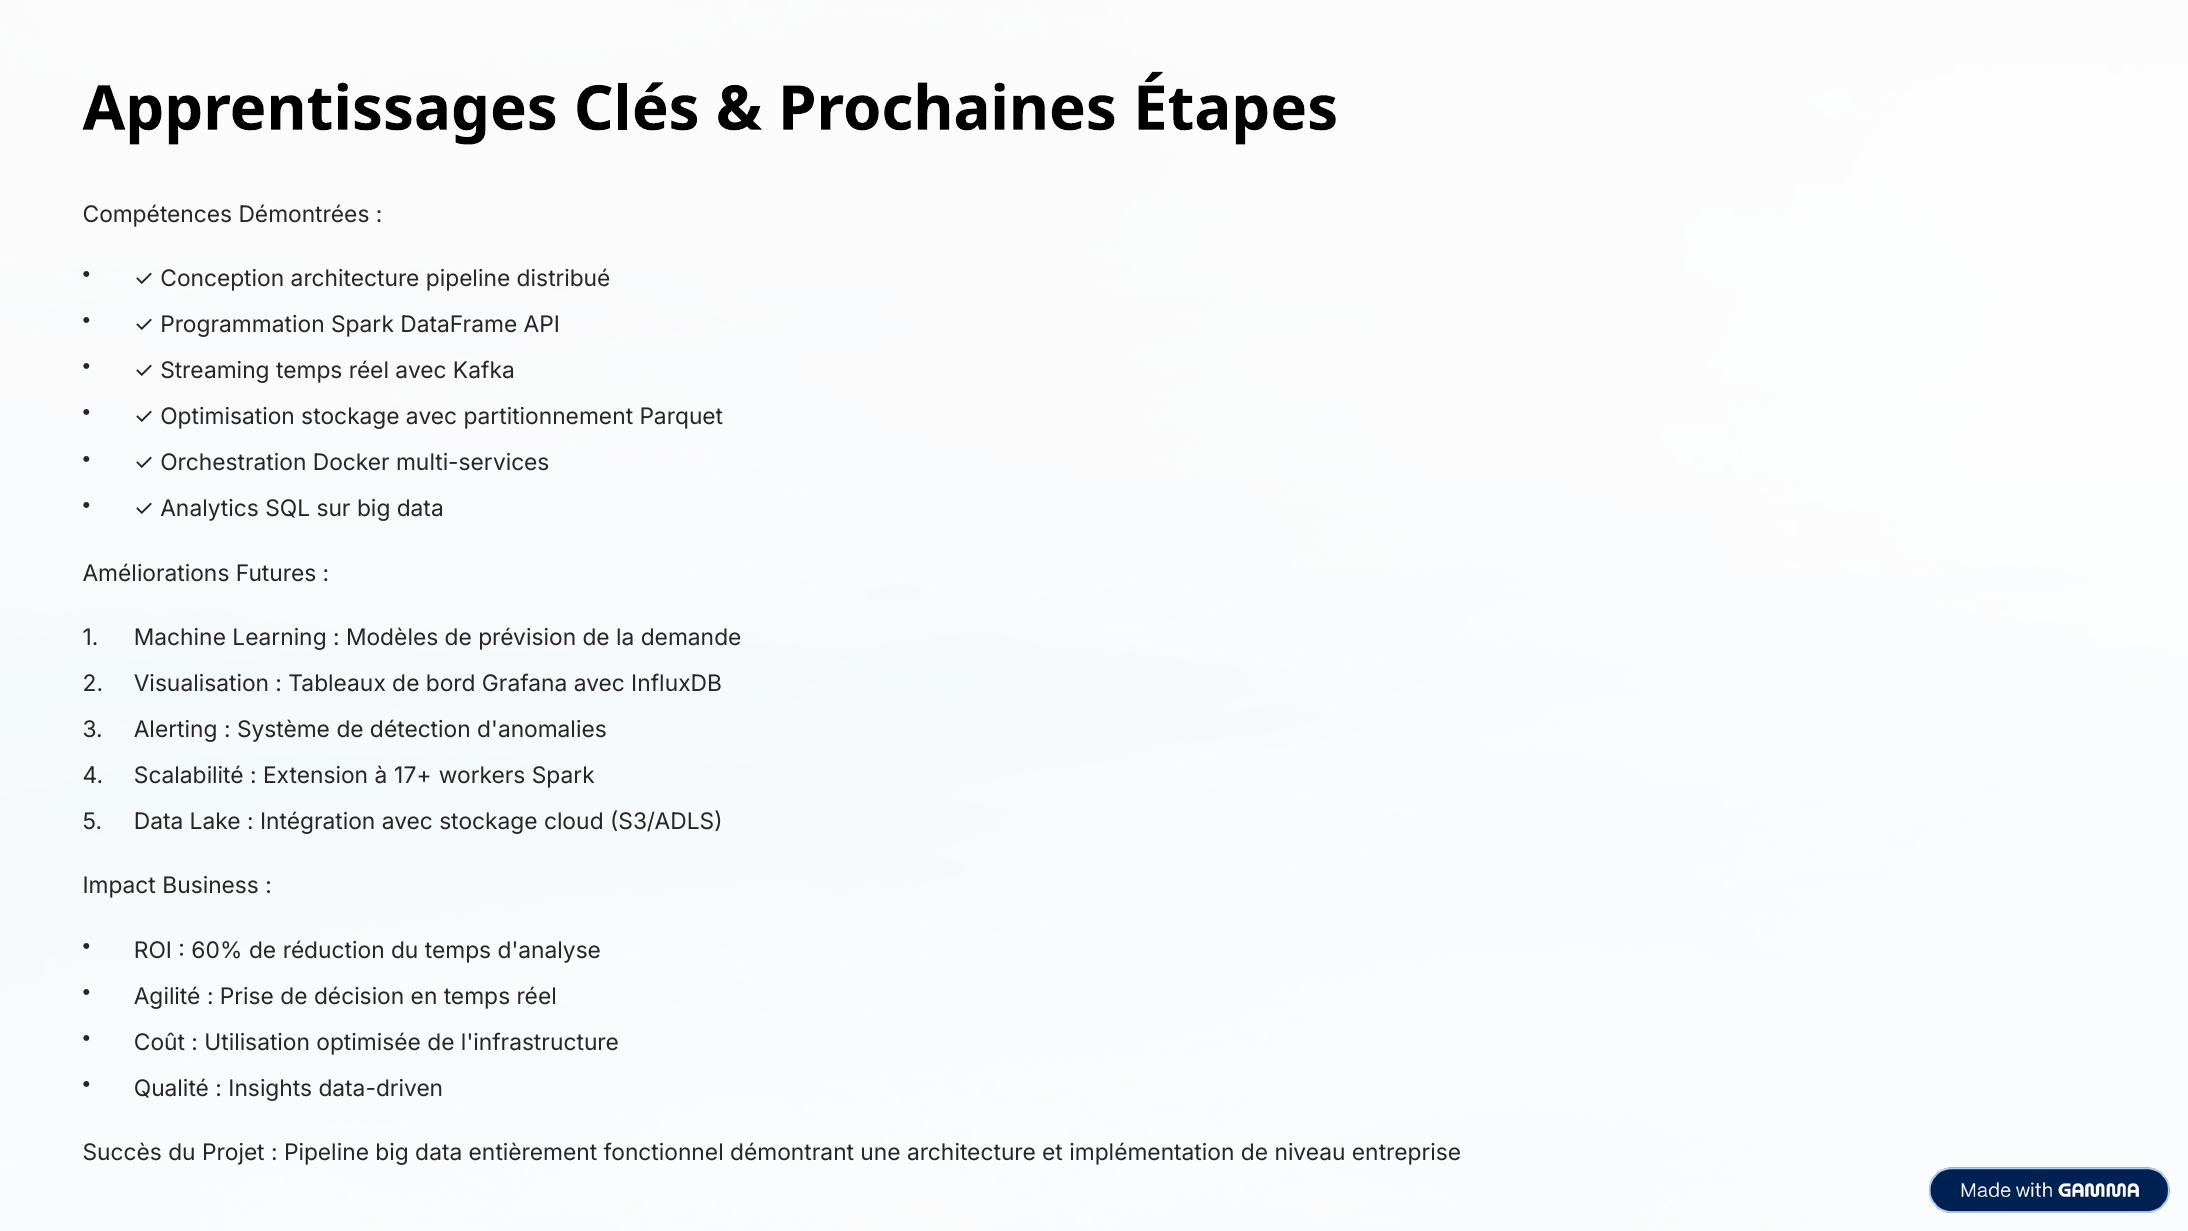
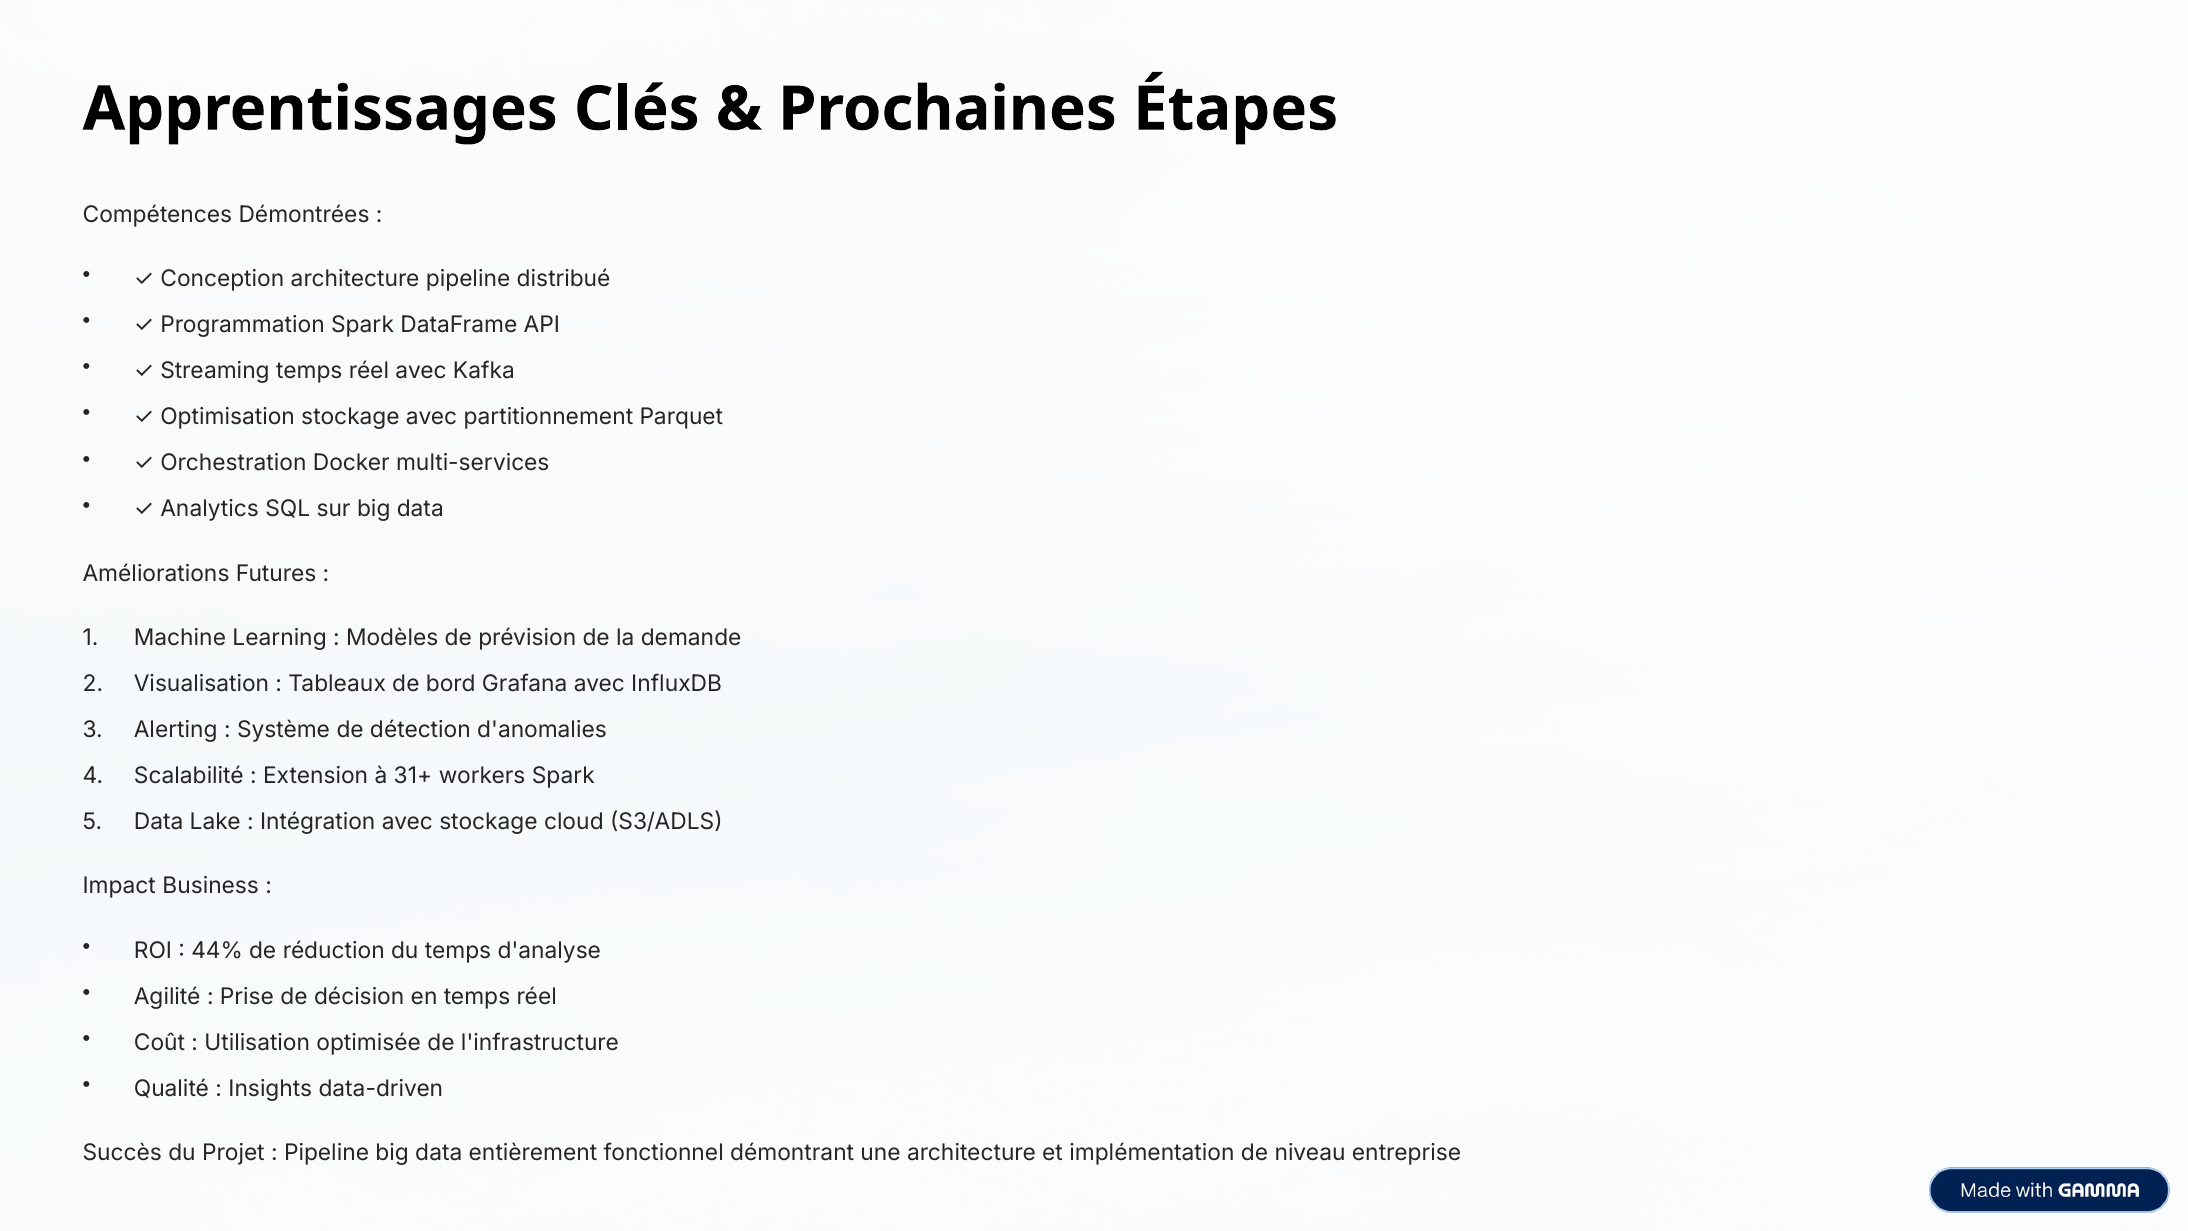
17+: 17+ -> 31+ (413, 776)
60%: 60% -> 44% (217, 950)
